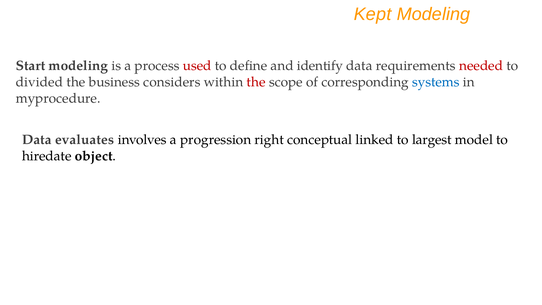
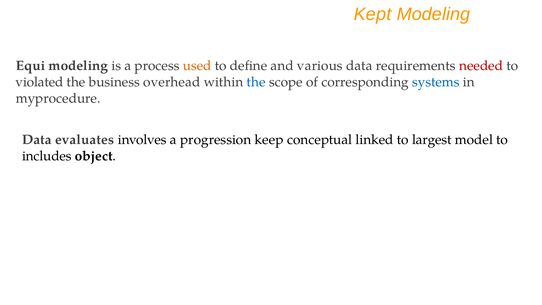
Start: Start -> Equi (30, 66)
used colour: red -> orange (197, 66)
identify: identify -> various (320, 66)
divided: divided -> violated (40, 82)
considers: considers -> overhead (172, 82)
the colour: red -> blue (256, 82)
right: right -> keep (269, 140)
hiredate: hiredate -> includes (47, 156)
